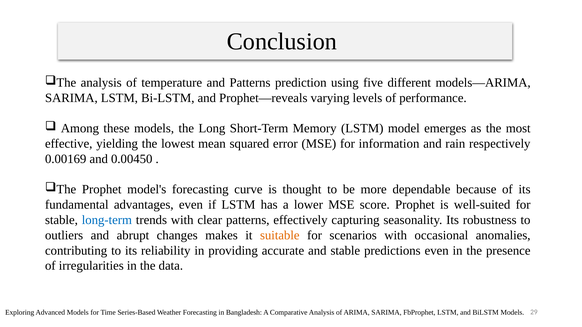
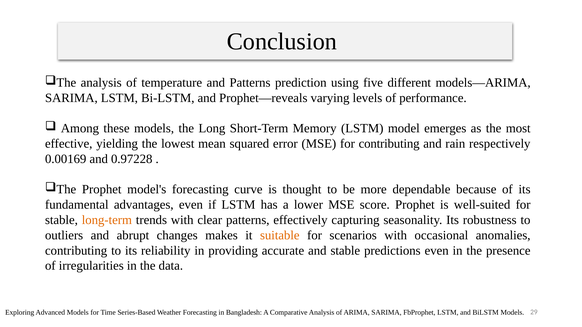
for information: information -> contributing (389, 144)
0.00450: 0.00450 -> 0.97228 (132, 159)
long-term colour: blue -> orange (107, 220)
